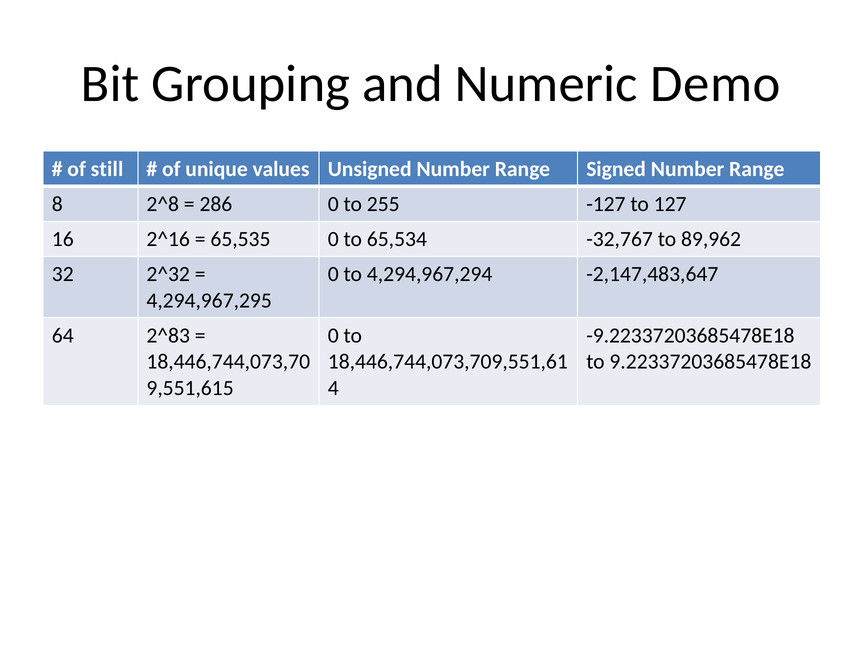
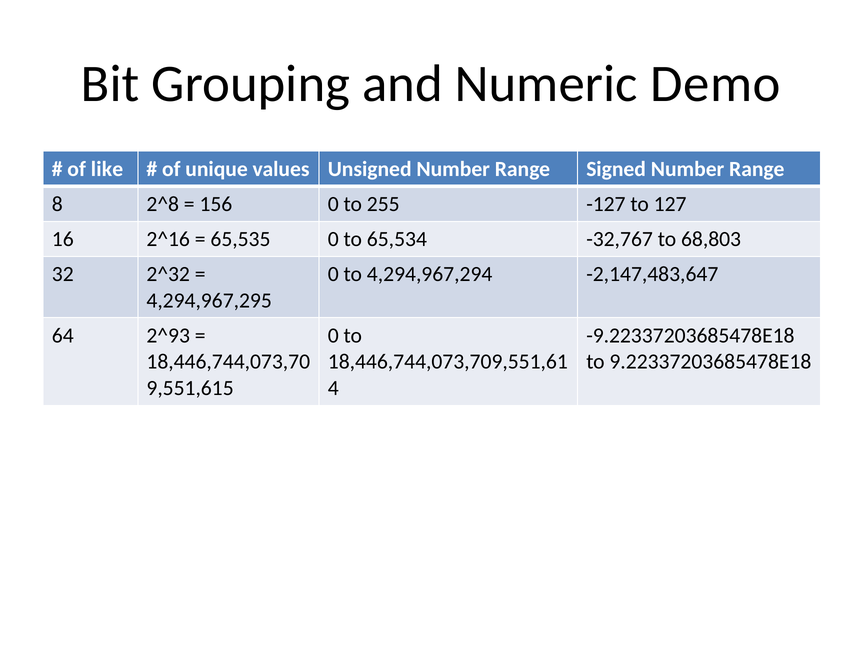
still: still -> like (107, 169)
286: 286 -> 156 (216, 204)
89,962: 89,962 -> 68,803 (711, 239)
2^83: 2^83 -> 2^93 (168, 335)
